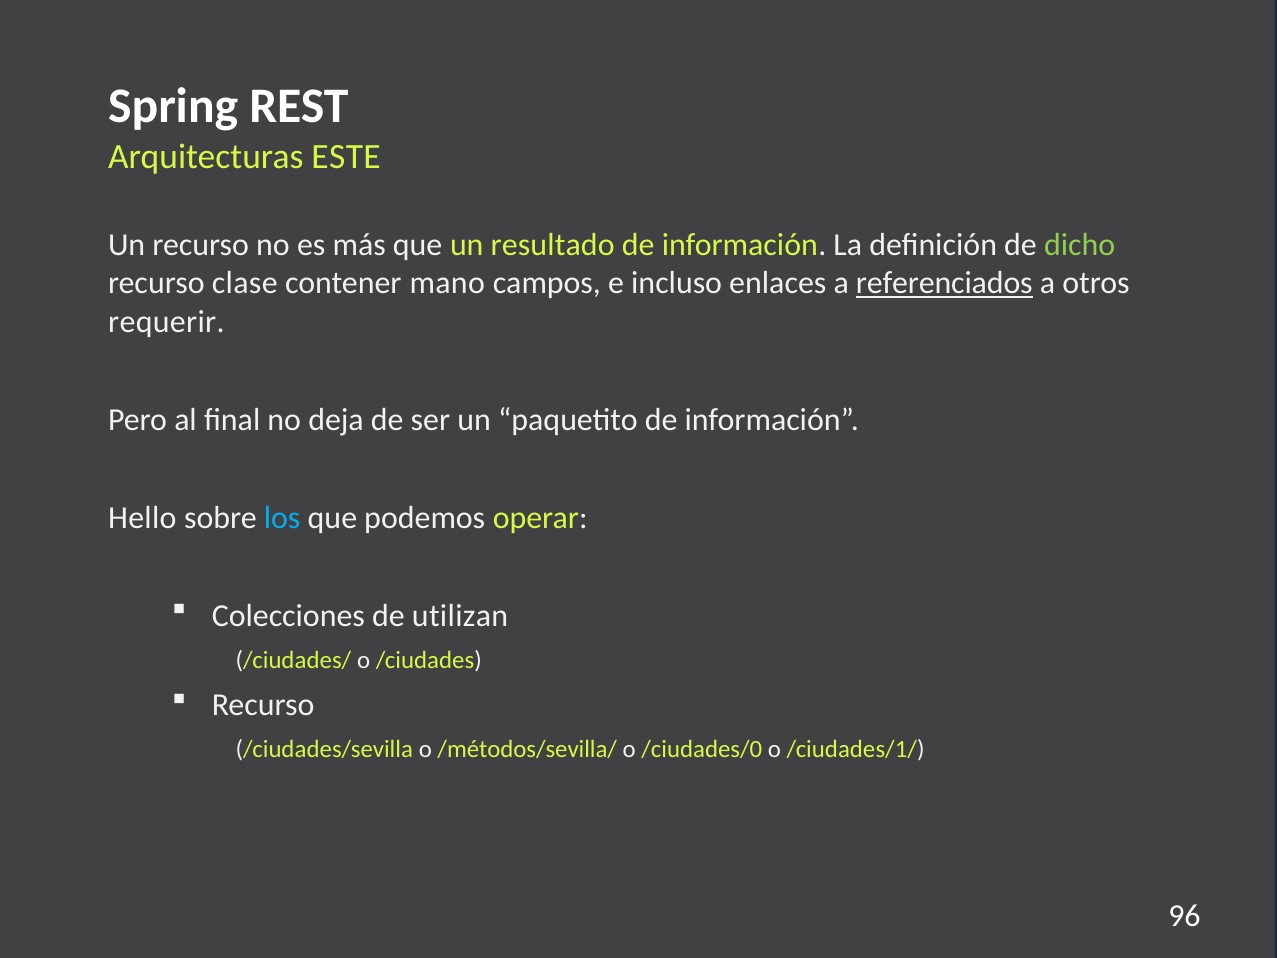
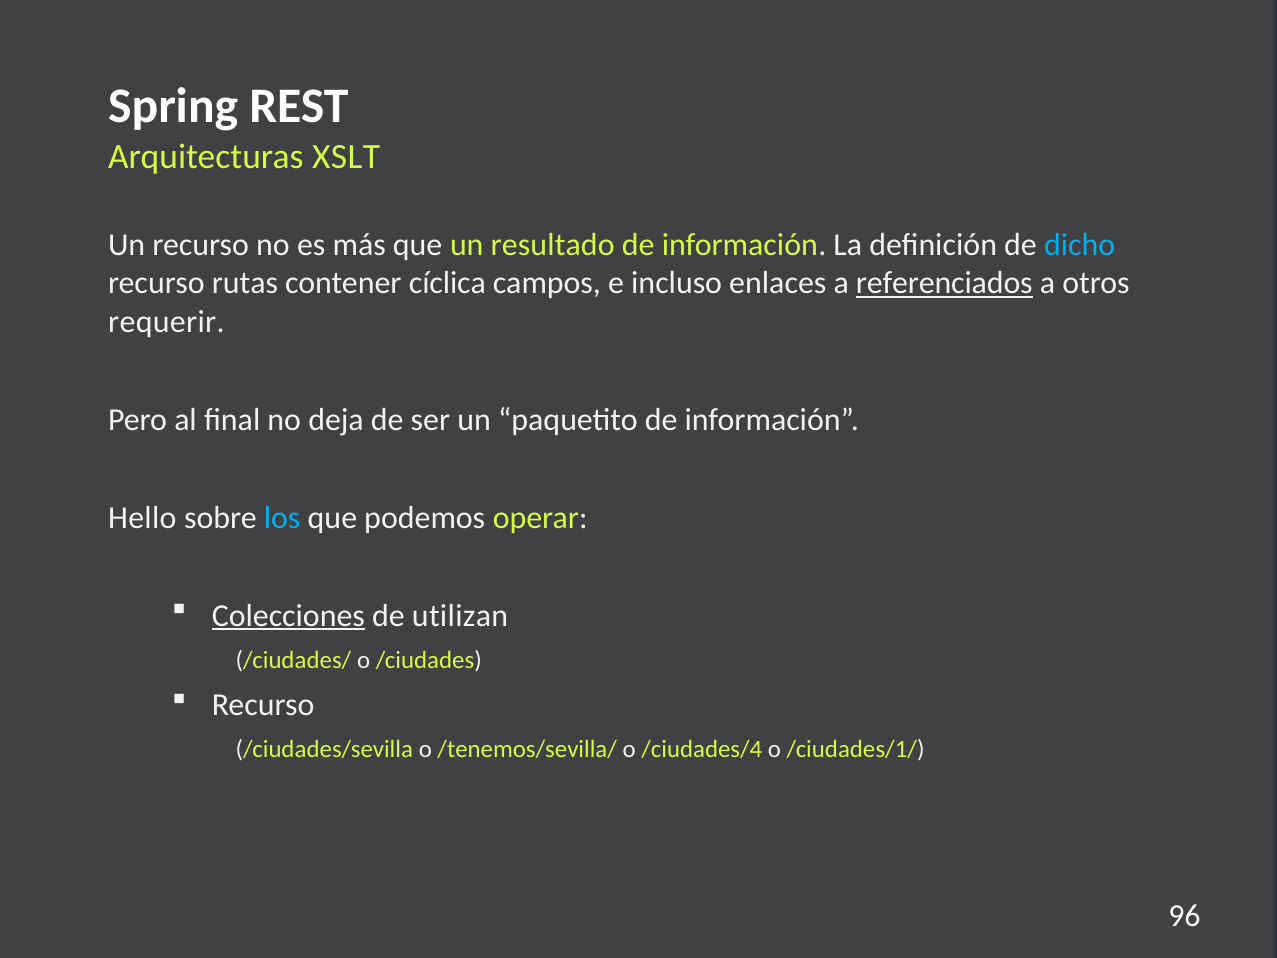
ESTE: ESTE -> XSLT (346, 157)
dicho colour: light green -> light blue (1080, 245)
clase: clase -> rutas (245, 283)
mano: mano -> cíclica (447, 283)
Colecciones underline: none -> present (288, 615)
/métodos/sevilla/: /métodos/sevilla/ -> /tenemos/sevilla/ (527, 749)
/ciudades/0: /ciudades/0 -> /ciudades/4 (702, 749)
